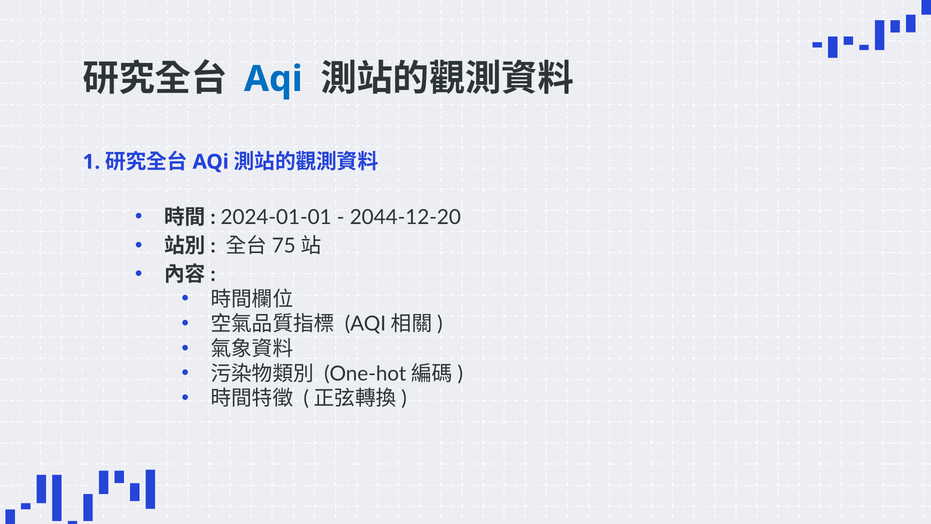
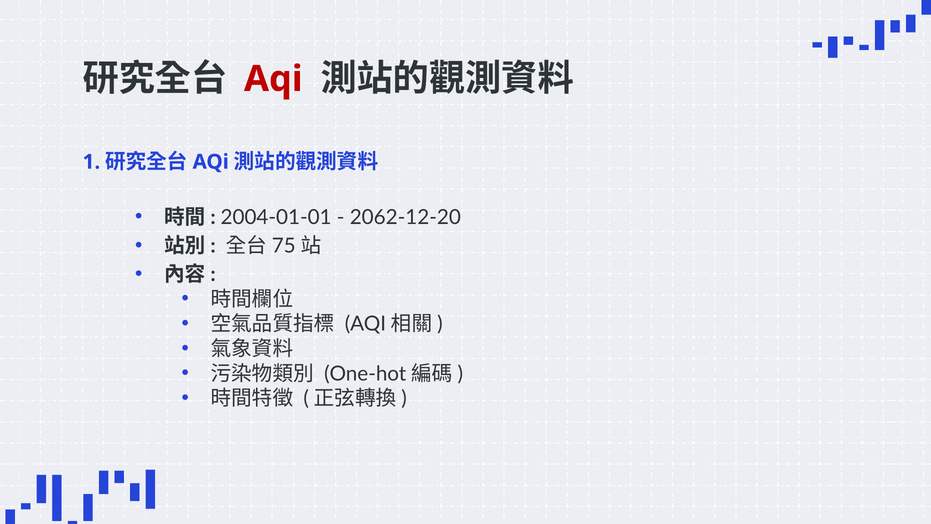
Aqi colour: blue -> red (273, 79)
2024-01-01: 2024-01-01 -> 2004-01-01 (276, 217)
2044-12-20: 2044-12-20 -> 2062-12-20 (405, 217)
